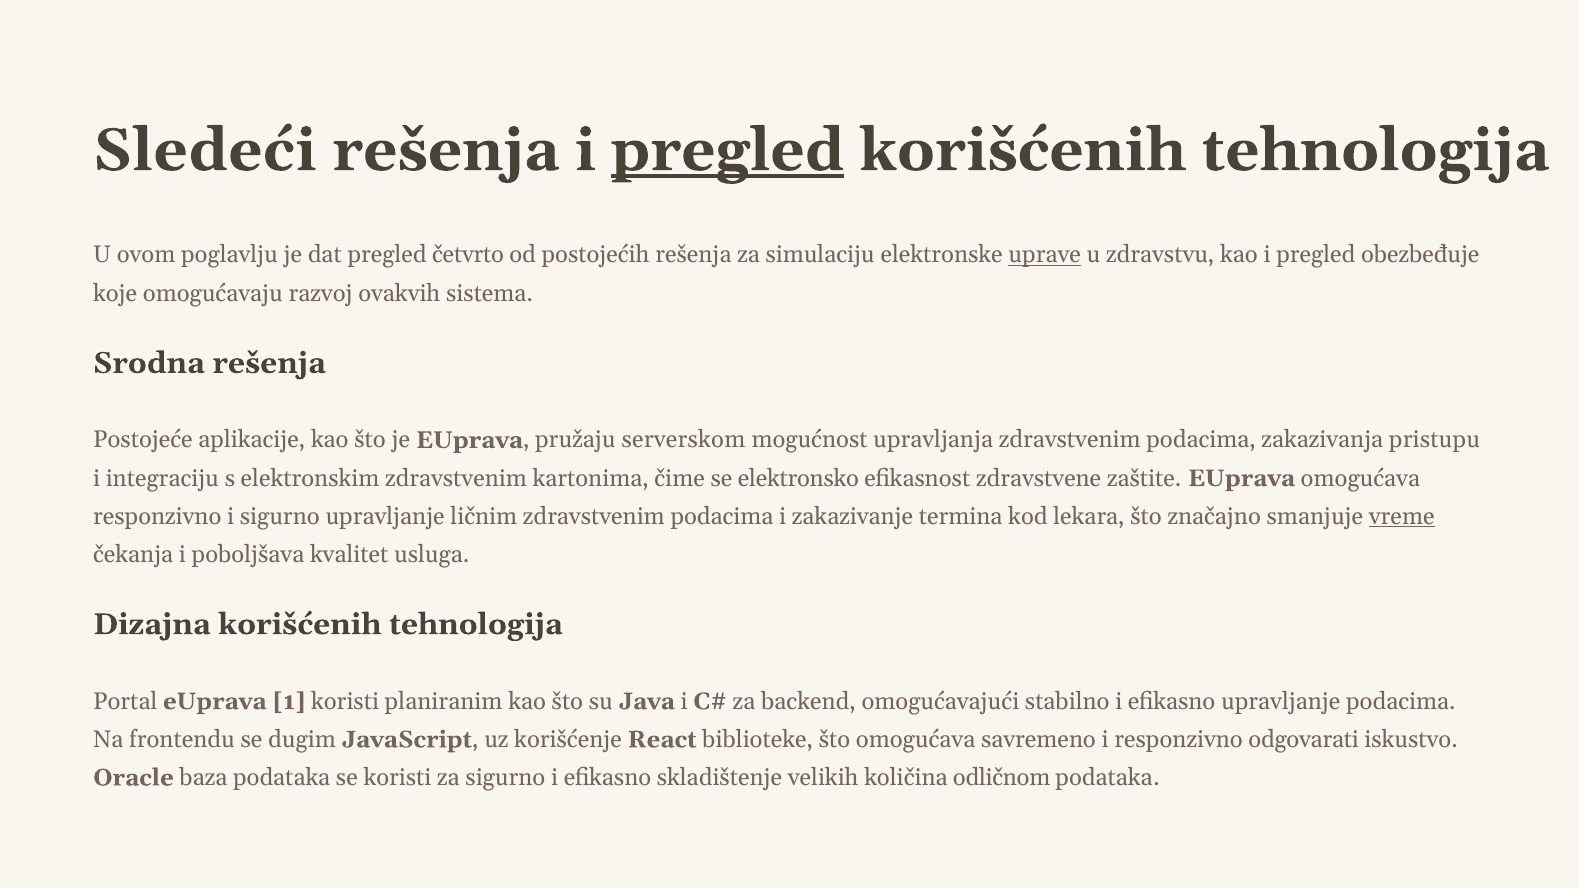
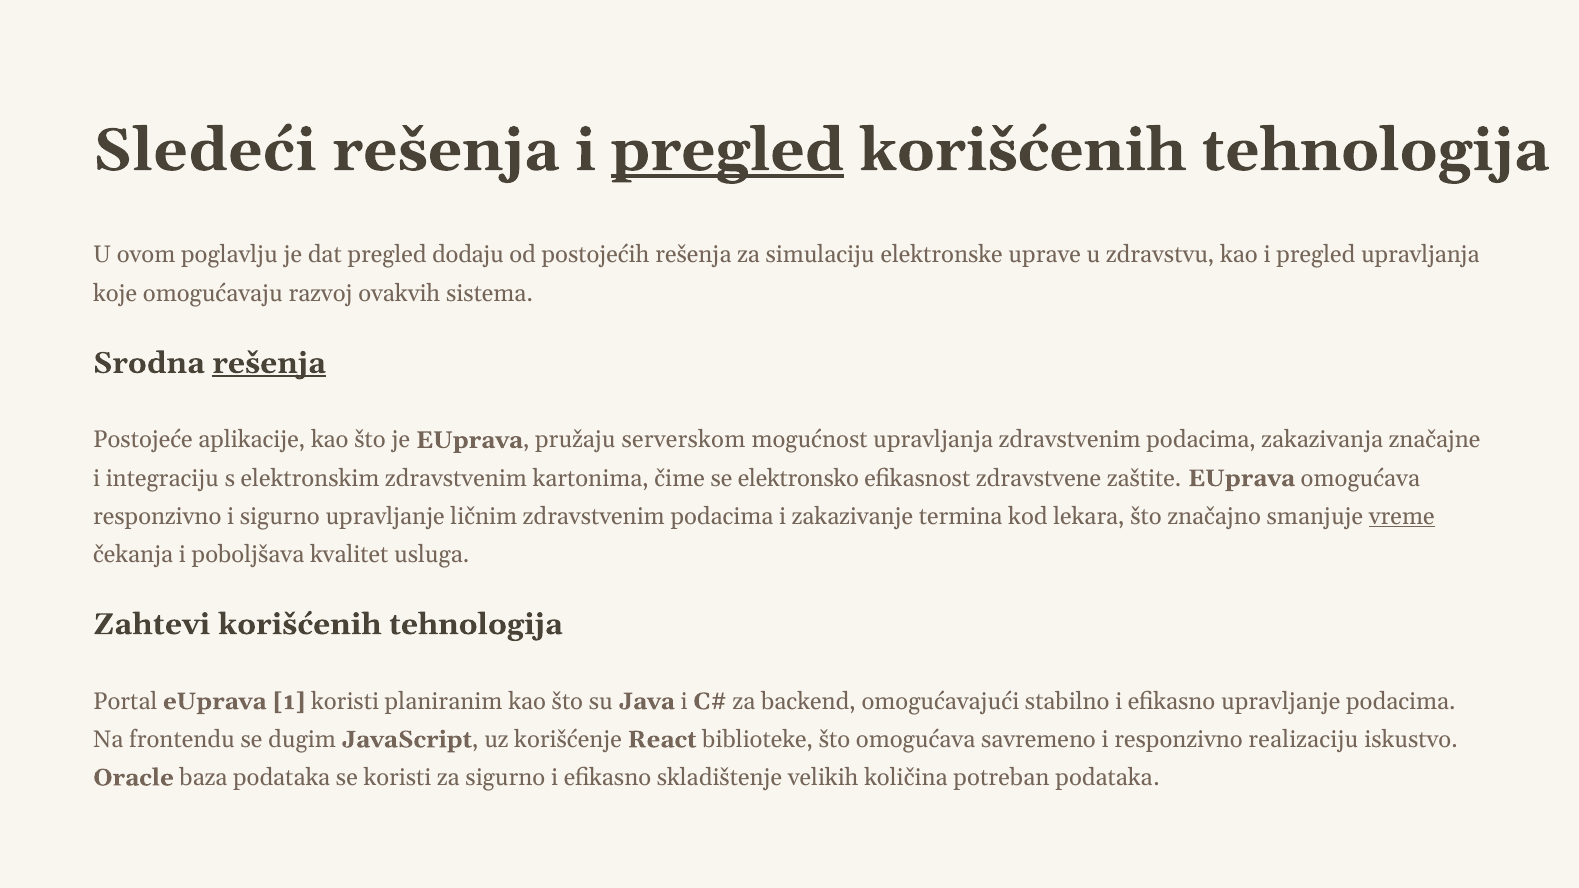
četvrto: četvrto -> dodaju (468, 255)
uprave underline: present -> none (1045, 255)
pregled obezbeđuje: obezbeđuje -> upravljanja (1420, 255)
rešenja underline: none -> present (269, 363)
pristupu: pristupu -> značajne (1435, 440)
Dizajna: Dizajna -> Zahtevi (152, 624)
odgovarati: odgovarati -> realizaciju (1303, 740)
odličnom: odličnom -> potreban (1001, 778)
